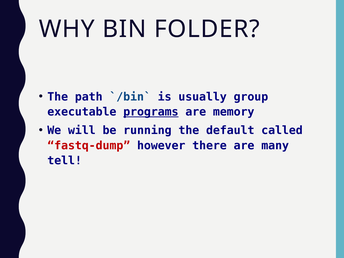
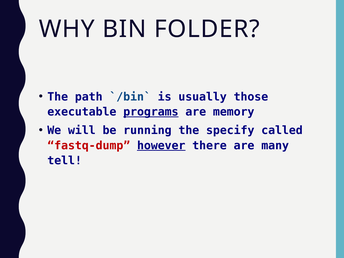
group: group -> those (251, 97)
default: default -> specify (230, 130)
however underline: none -> present (161, 146)
